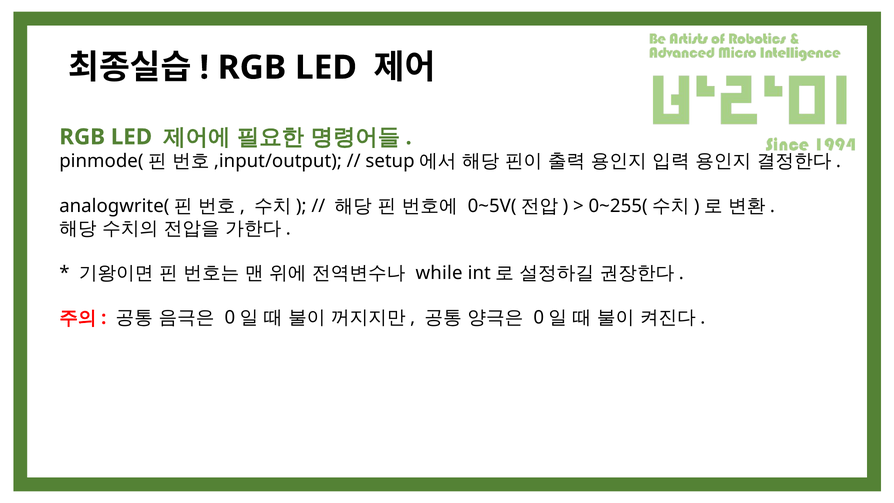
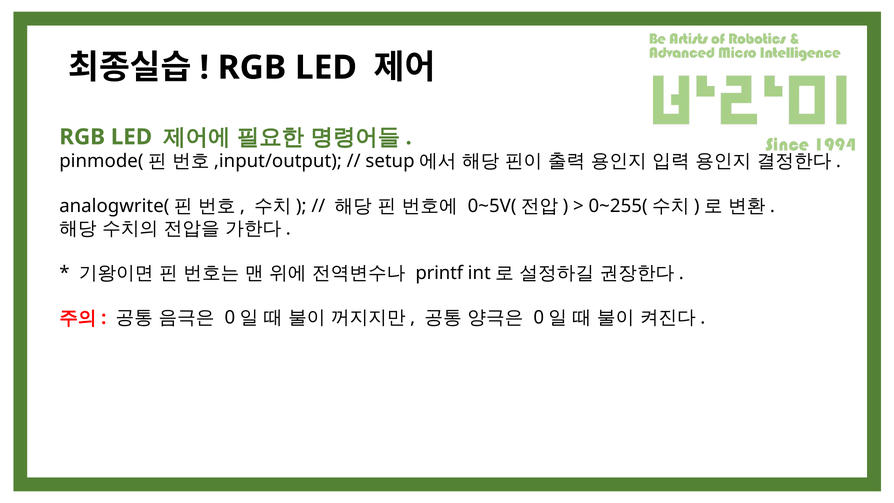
while: while -> printf (439, 273)
